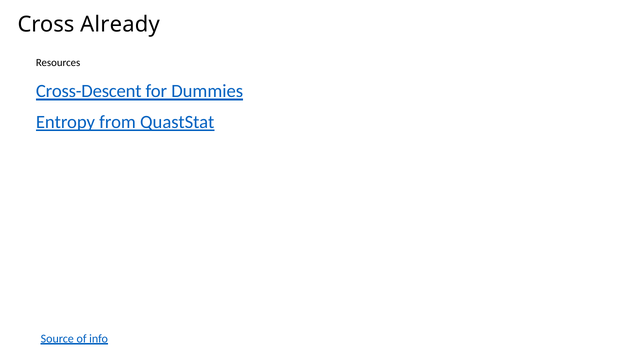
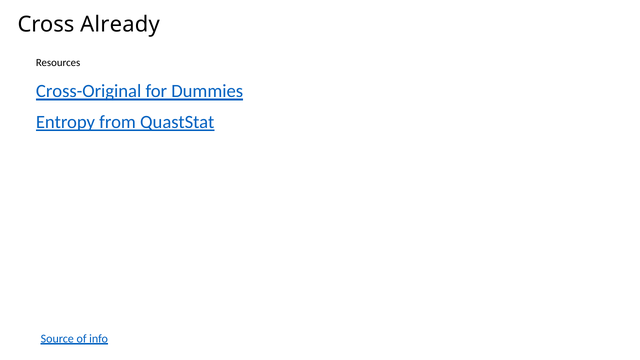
Cross-Descent: Cross-Descent -> Cross-Original (89, 91)
